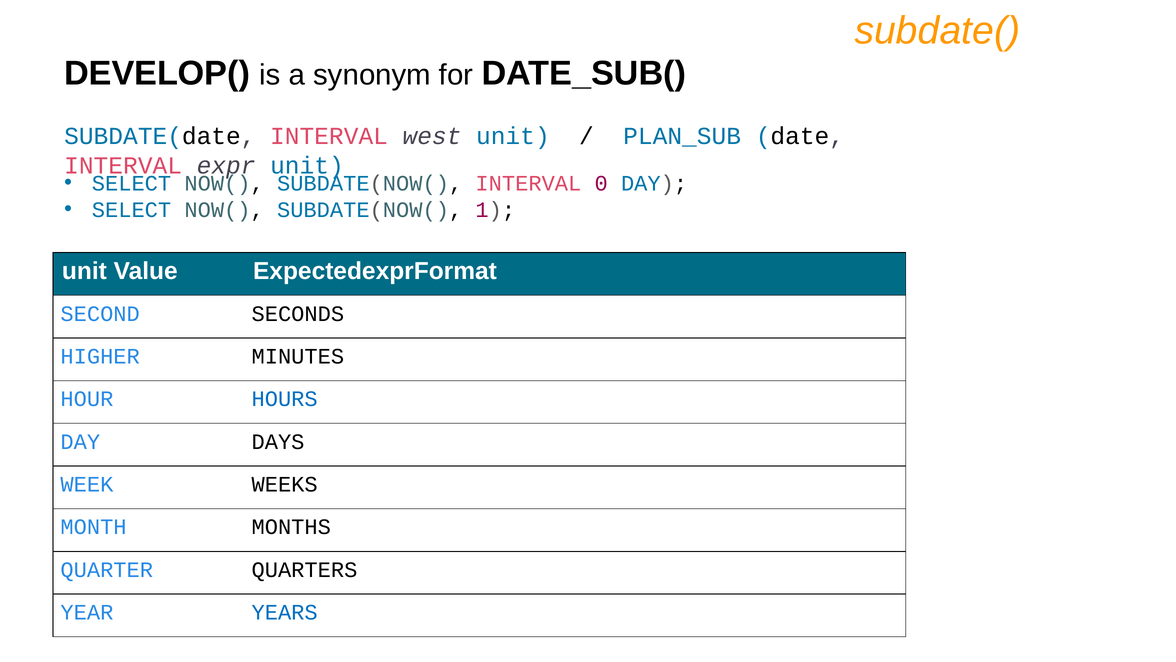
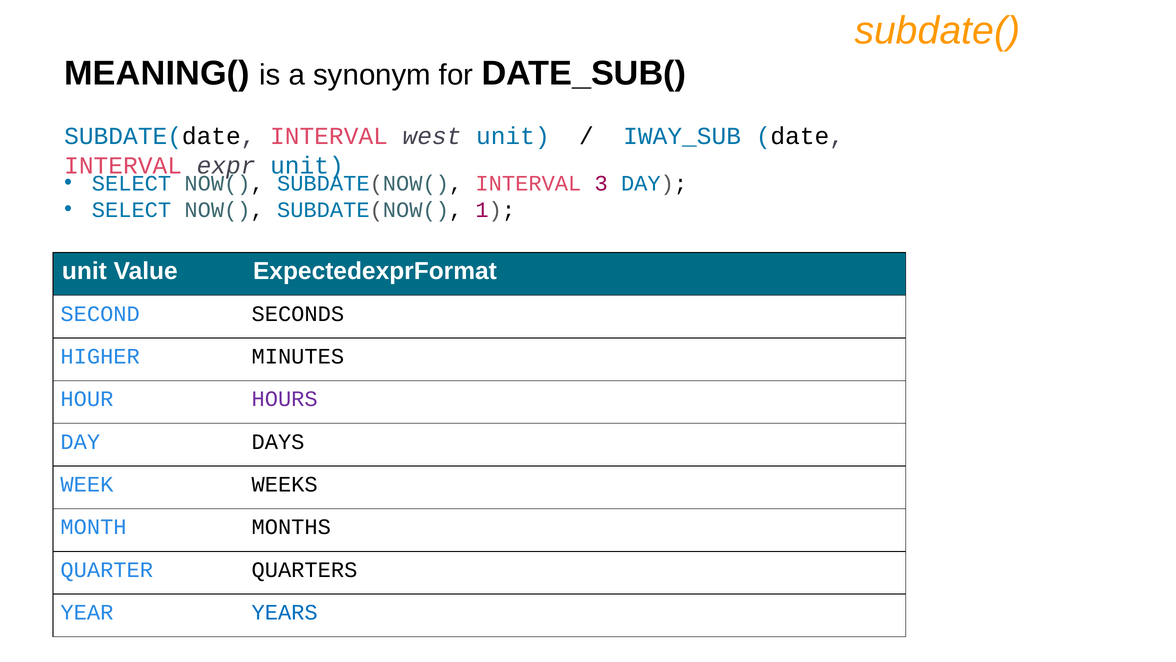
DEVELOP(: DEVELOP( -> MEANING( (157, 73)
PLAN_SUB: PLAN_SUB -> IWAY_SUB (682, 136)
0: 0 -> 3 (601, 183)
HOURS colour: blue -> purple (285, 399)
